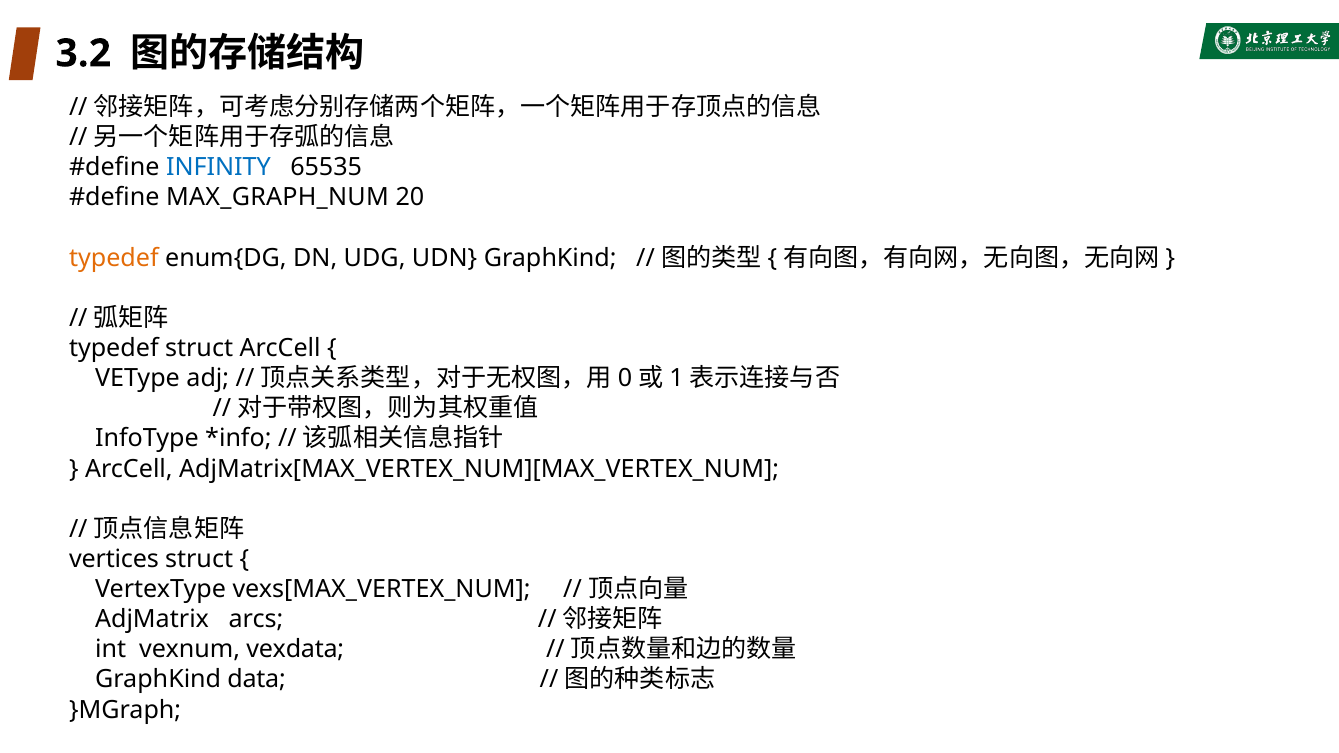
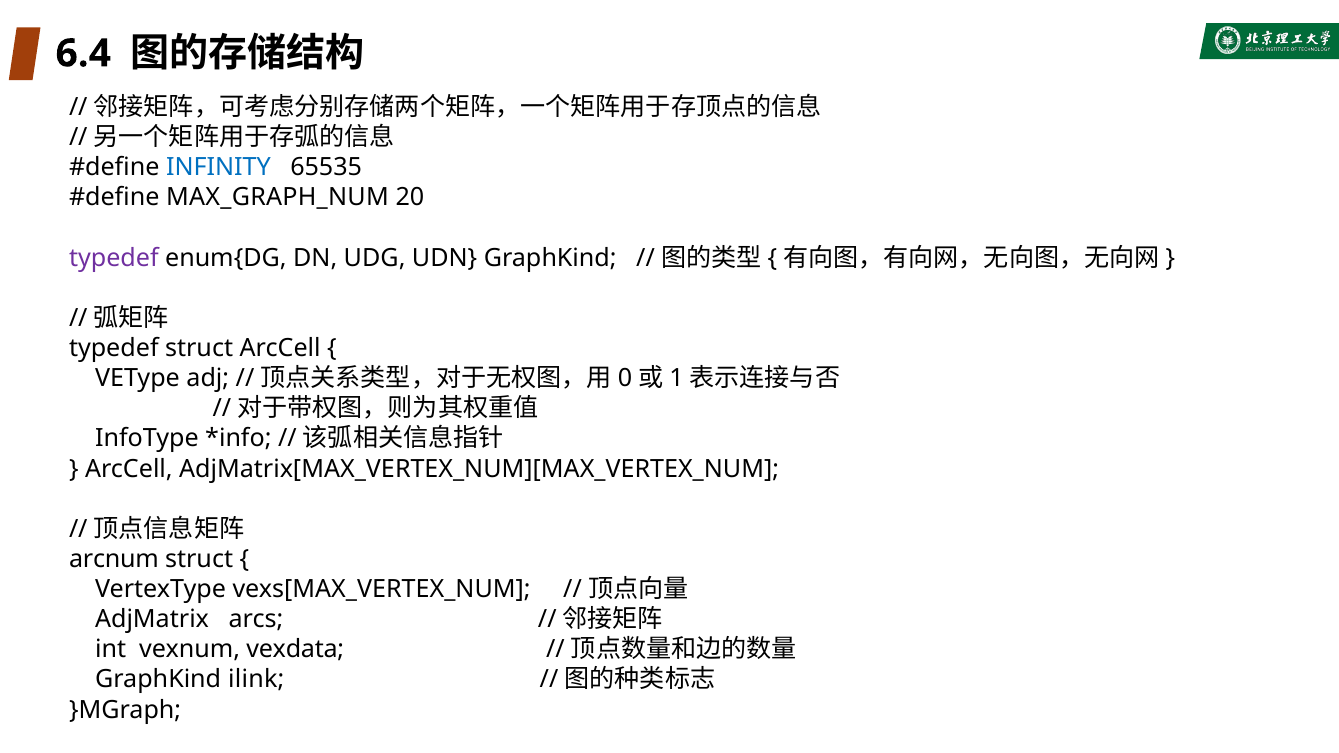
3.2: 3.2 -> 6.4 (83, 53)
typedef colour: orange -> purple (114, 258)
vertices: vertices -> arcnum (114, 559)
data: data -> ilink (256, 680)
